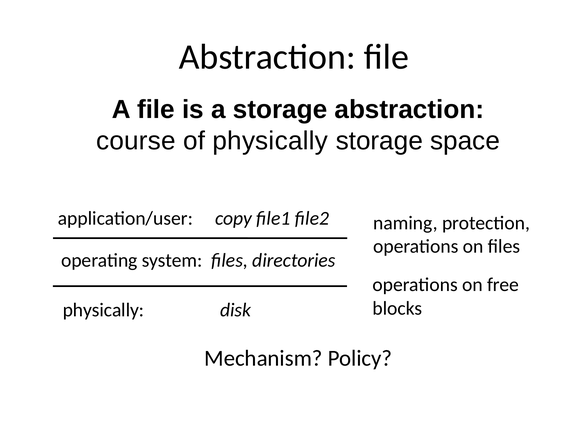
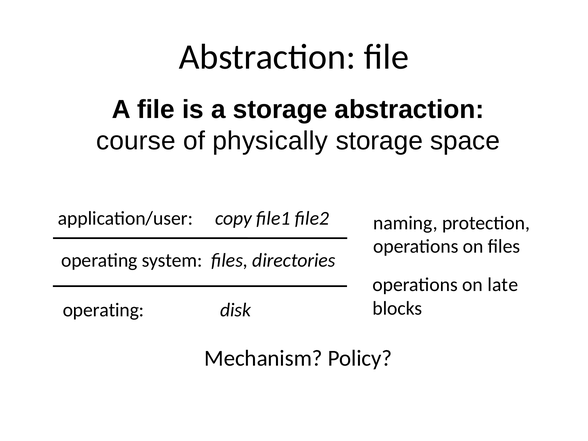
free: free -> late (503, 285)
physically: physically -> operating (103, 310)
